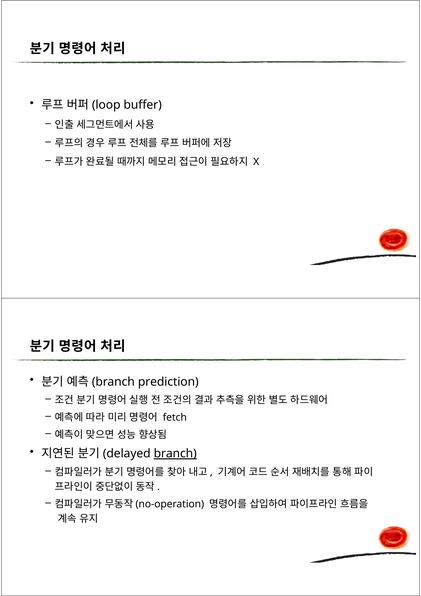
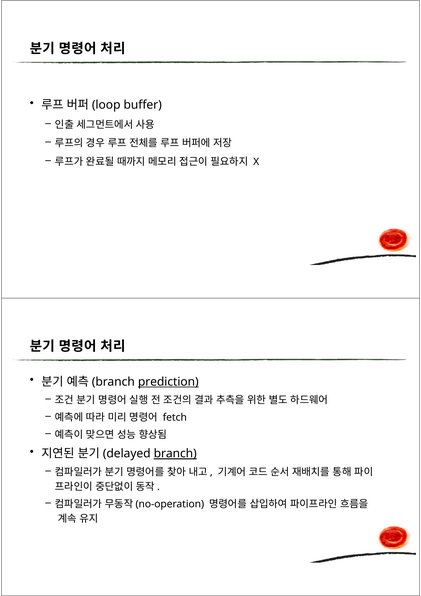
prediction underline: none -> present (168, 382)
